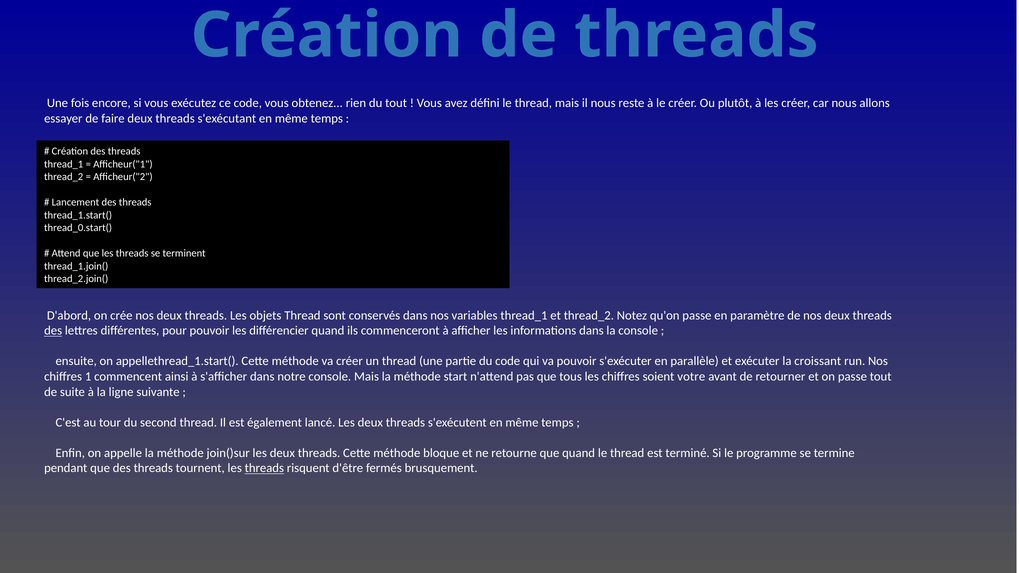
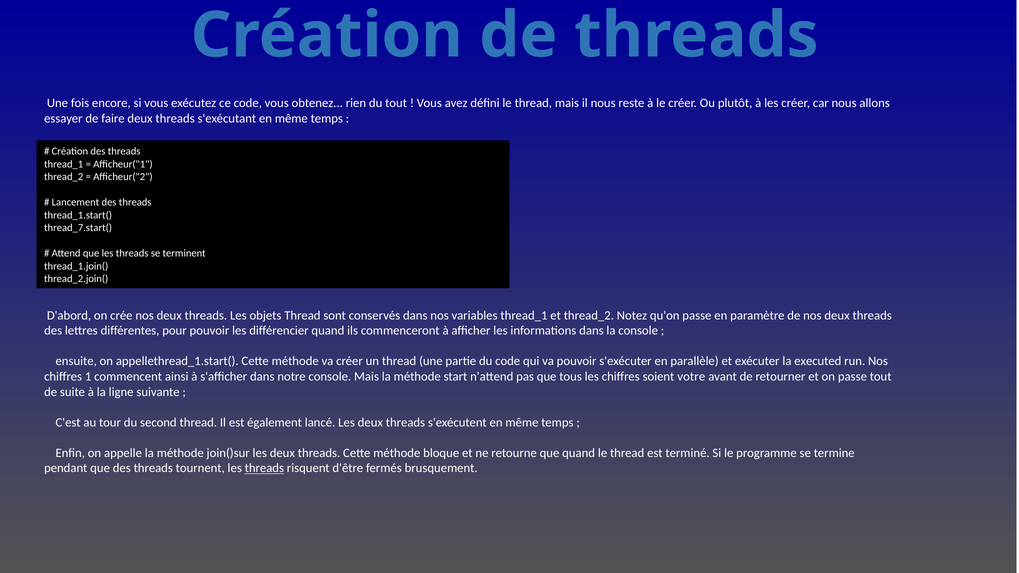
thread_0.start(: thread_0.start( -> thread_7.start( (78, 228)
des underline: present -> none (53, 331)
croissant: croissant -> executed (818, 361)
